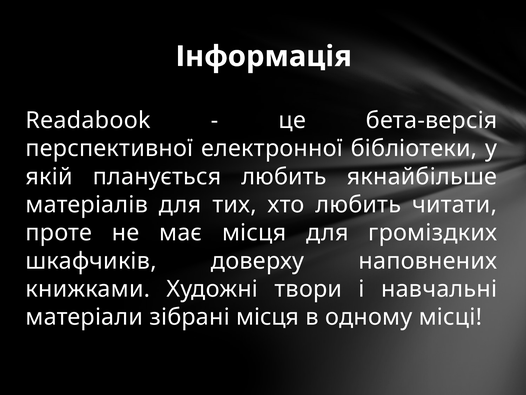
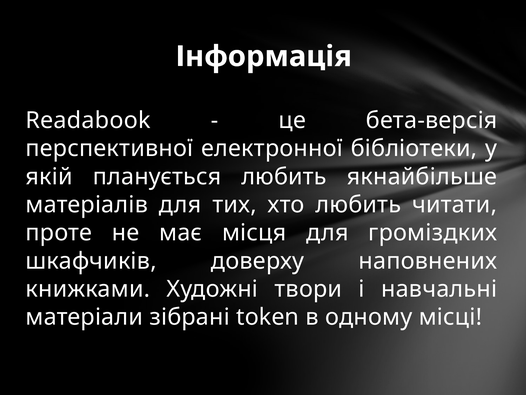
зібрані місця: місця -> token (268, 317)
